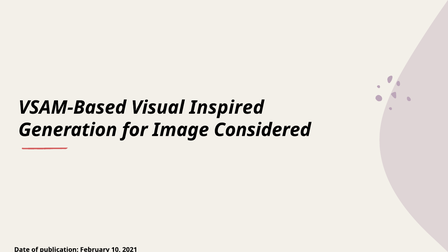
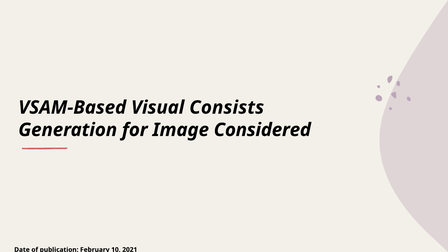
Inspired: Inspired -> Consists (227, 108)
